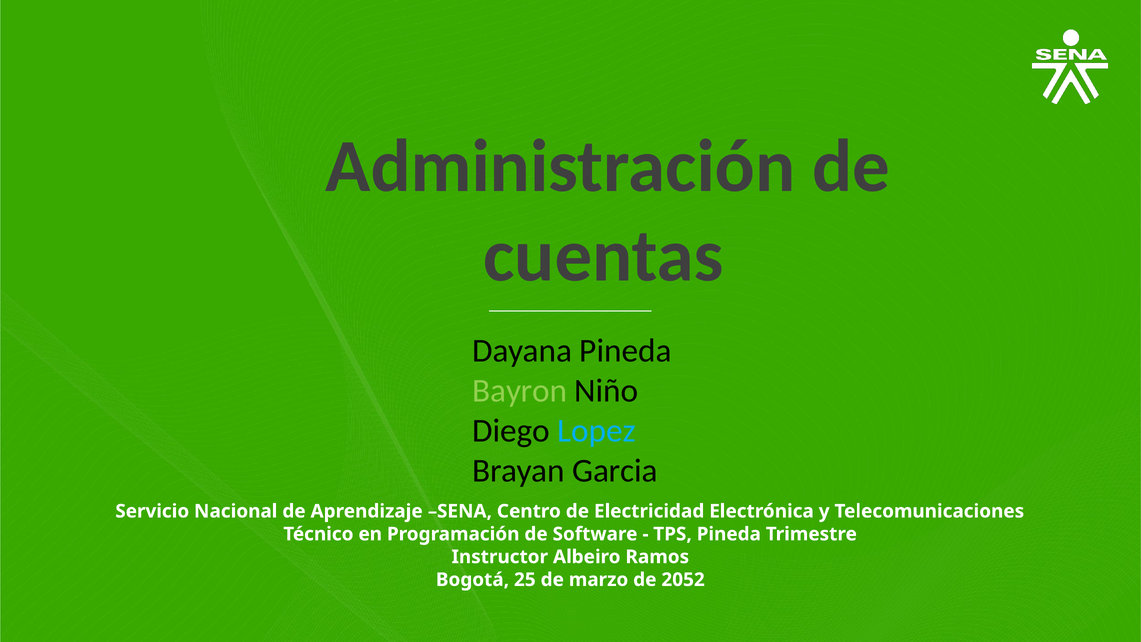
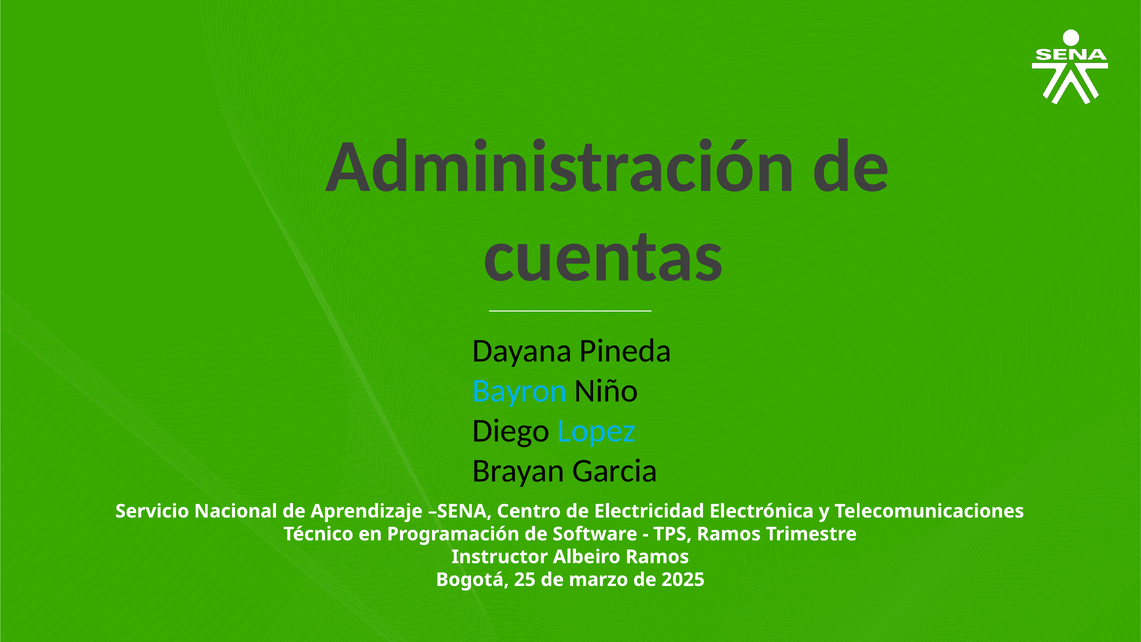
Bayron colour: light green -> light blue (520, 391)
TPS Pineda: Pineda -> Ramos (729, 534)
2052: 2052 -> 2025 (683, 580)
